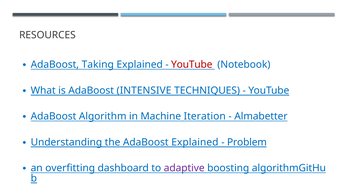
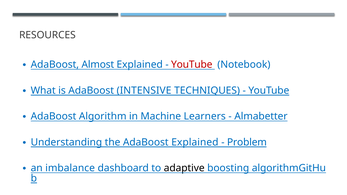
Taking: Taking -> Almost (98, 65)
Iteration: Iteration -> Learners (205, 116)
overfitting: overfitting -> imbalance (70, 168)
adaptive colour: purple -> black (184, 168)
